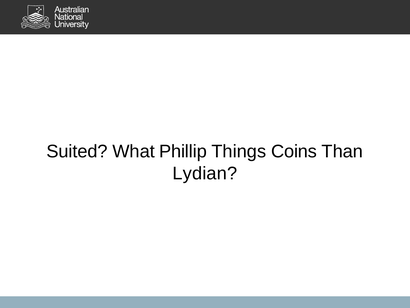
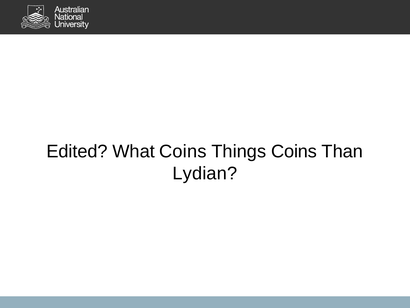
Suited: Suited -> Edited (77, 151)
What Phillip: Phillip -> Coins (183, 151)
